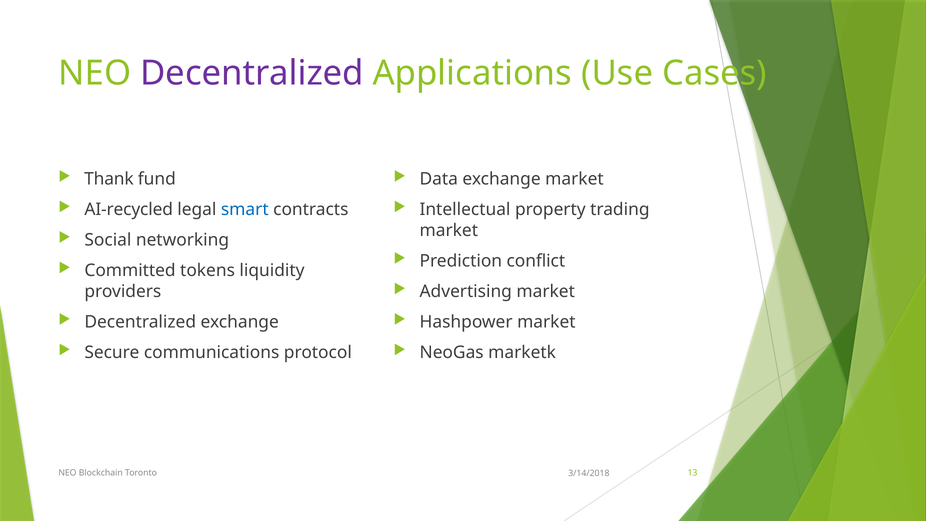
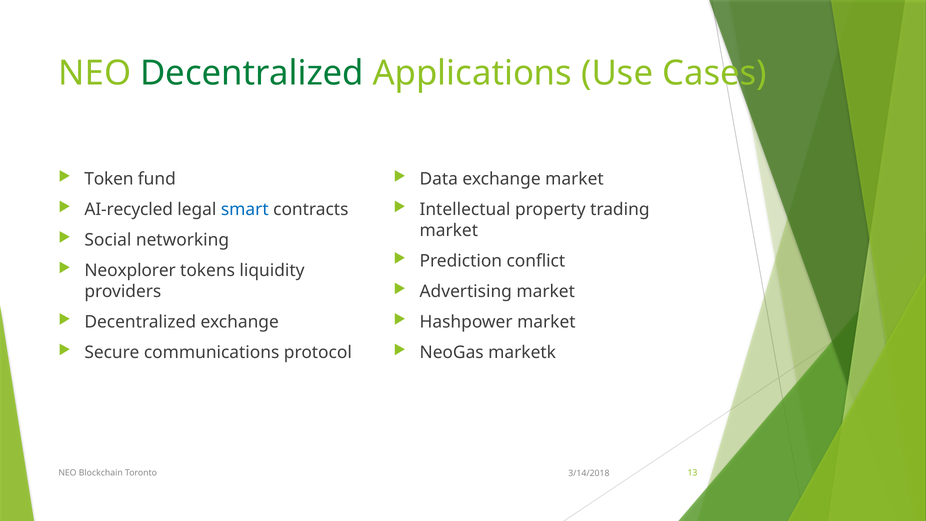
Decentralized colour: purple -> green (252, 73)
Thank: Thank -> Token (109, 179)
Committed: Committed -> Neoxplorer (130, 271)
